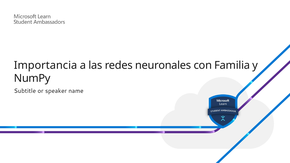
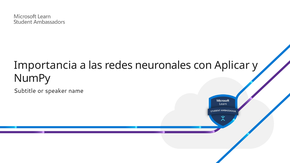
Familia: Familia -> Aplicar (232, 65)
